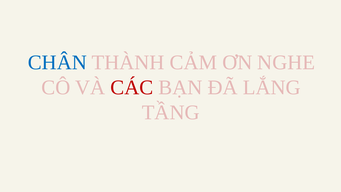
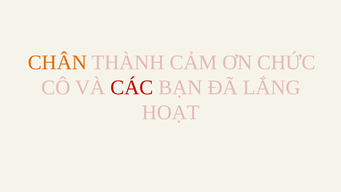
CHÂN colour: blue -> orange (57, 62)
NGHE: NGHE -> CHỨC (286, 62)
TẦNG: TẦNG -> HOẠT (171, 112)
